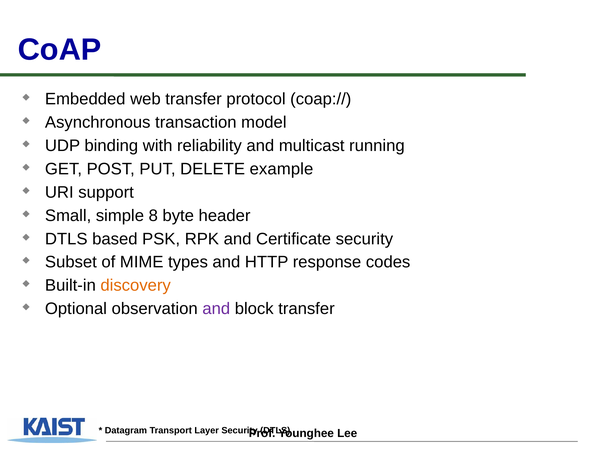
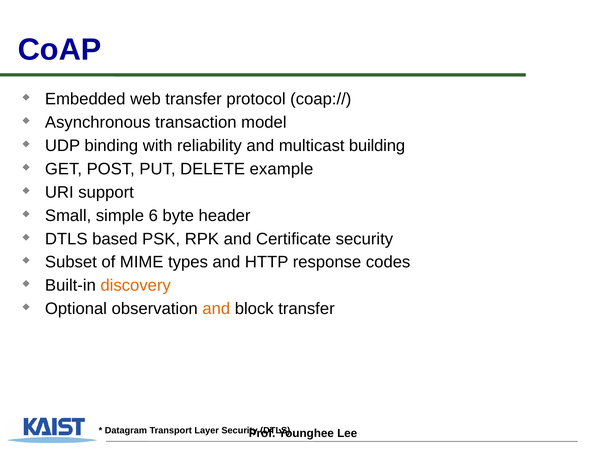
running: running -> building (377, 146)
8: 8 -> 6 (153, 216)
and colour: purple -> orange (216, 309)
